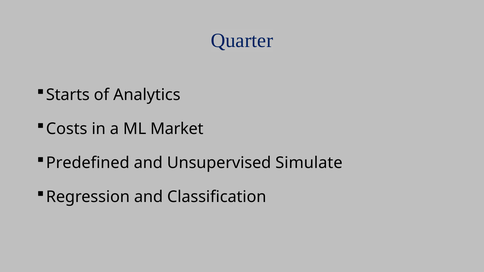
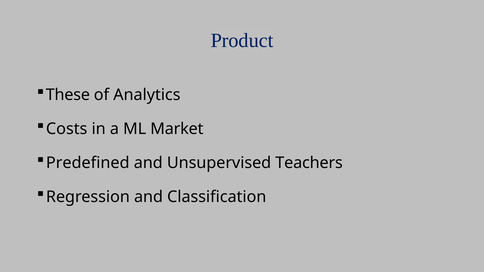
Quarter: Quarter -> Product (242, 41)
Starts: Starts -> These (68, 95)
Simulate: Simulate -> Teachers (309, 163)
